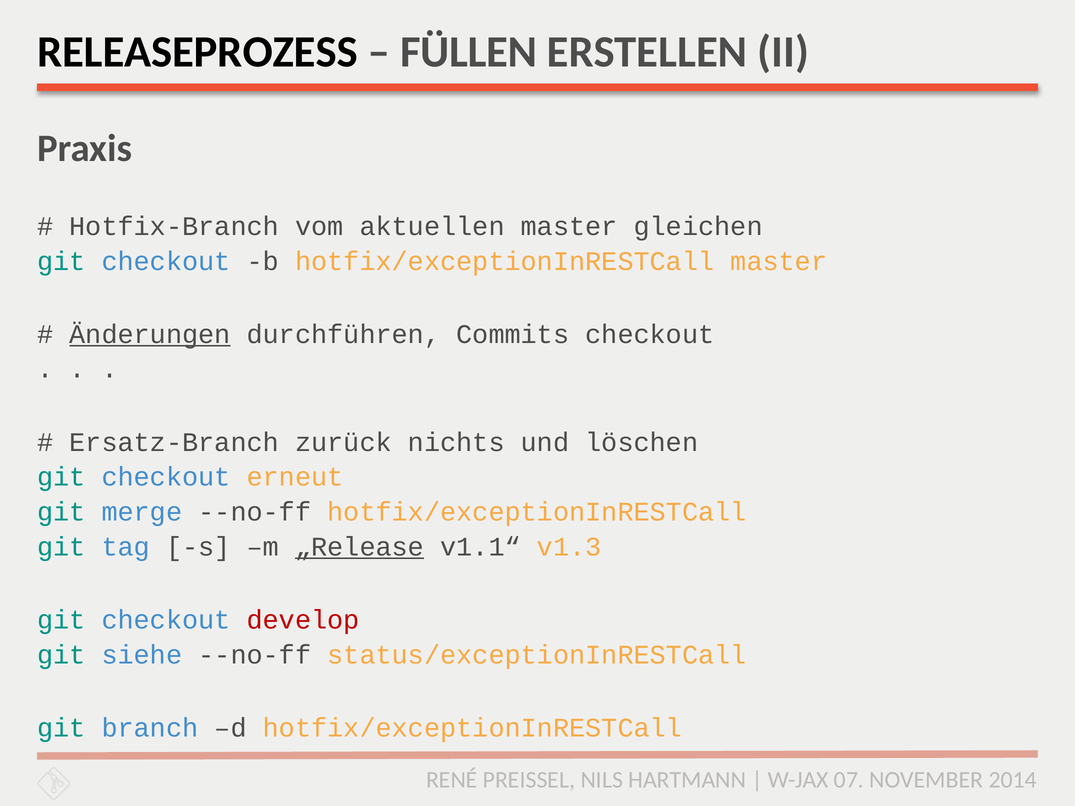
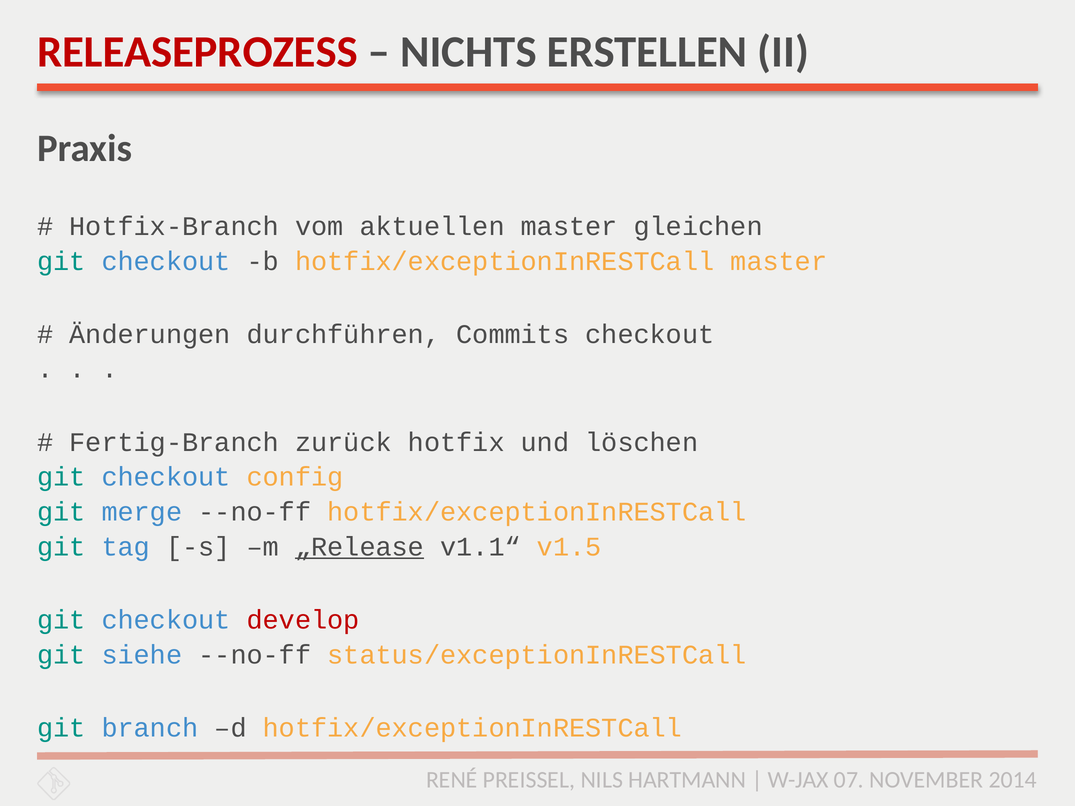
RELEASEPROZESS colour: black -> red (197, 52)
FÜLLEN: FÜLLEN -> NICHTS (468, 52)
Änderungen underline: present -> none (150, 334)
Ersatz-Branch: Ersatz-Branch -> Fertig-Branch (174, 442)
nichts: nichts -> hotfix (456, 442)
erneut: erneut -> config (295, 477)
v1.3: v1.3 -> v1.5 (569, 547)
